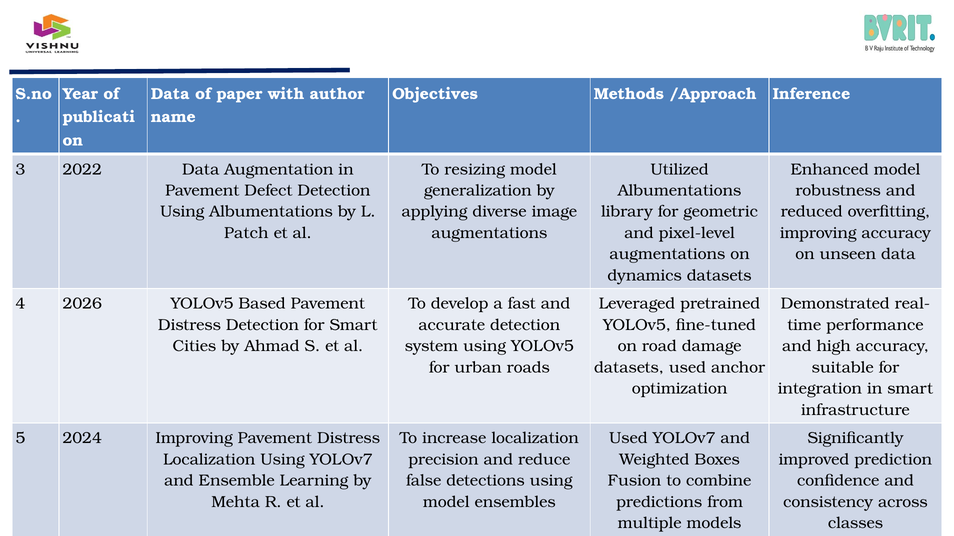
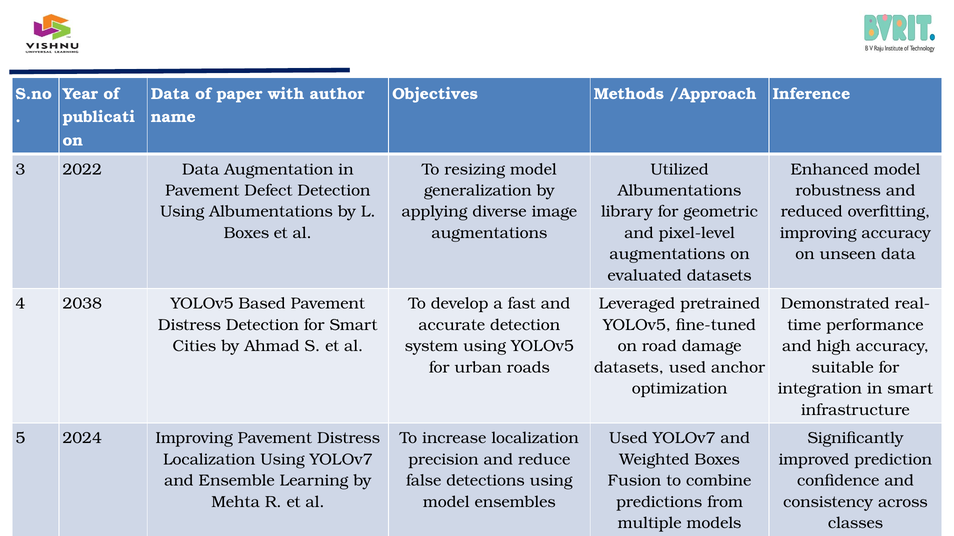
Patch: Patch -> Boxes (246, 233)
dynamics: dynamics -> evaluated (645, 276)
2026: 2026 -> 2038 (82, 304)
